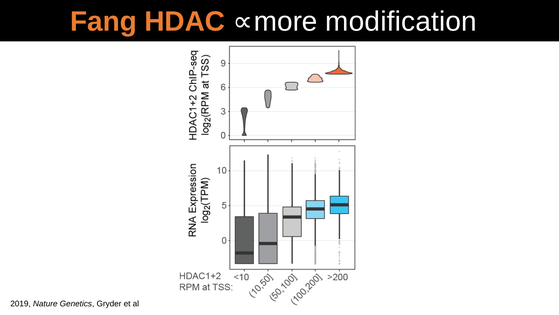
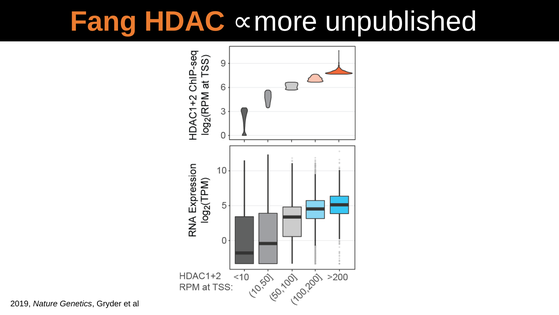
modification: modification -> unpublished (401, 22)
